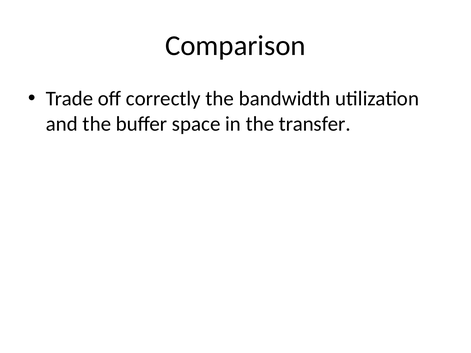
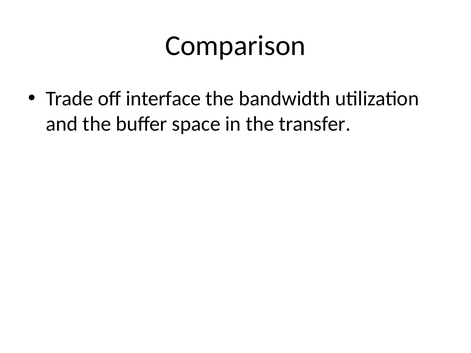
correctly: correctly -> interface (163, 99)
